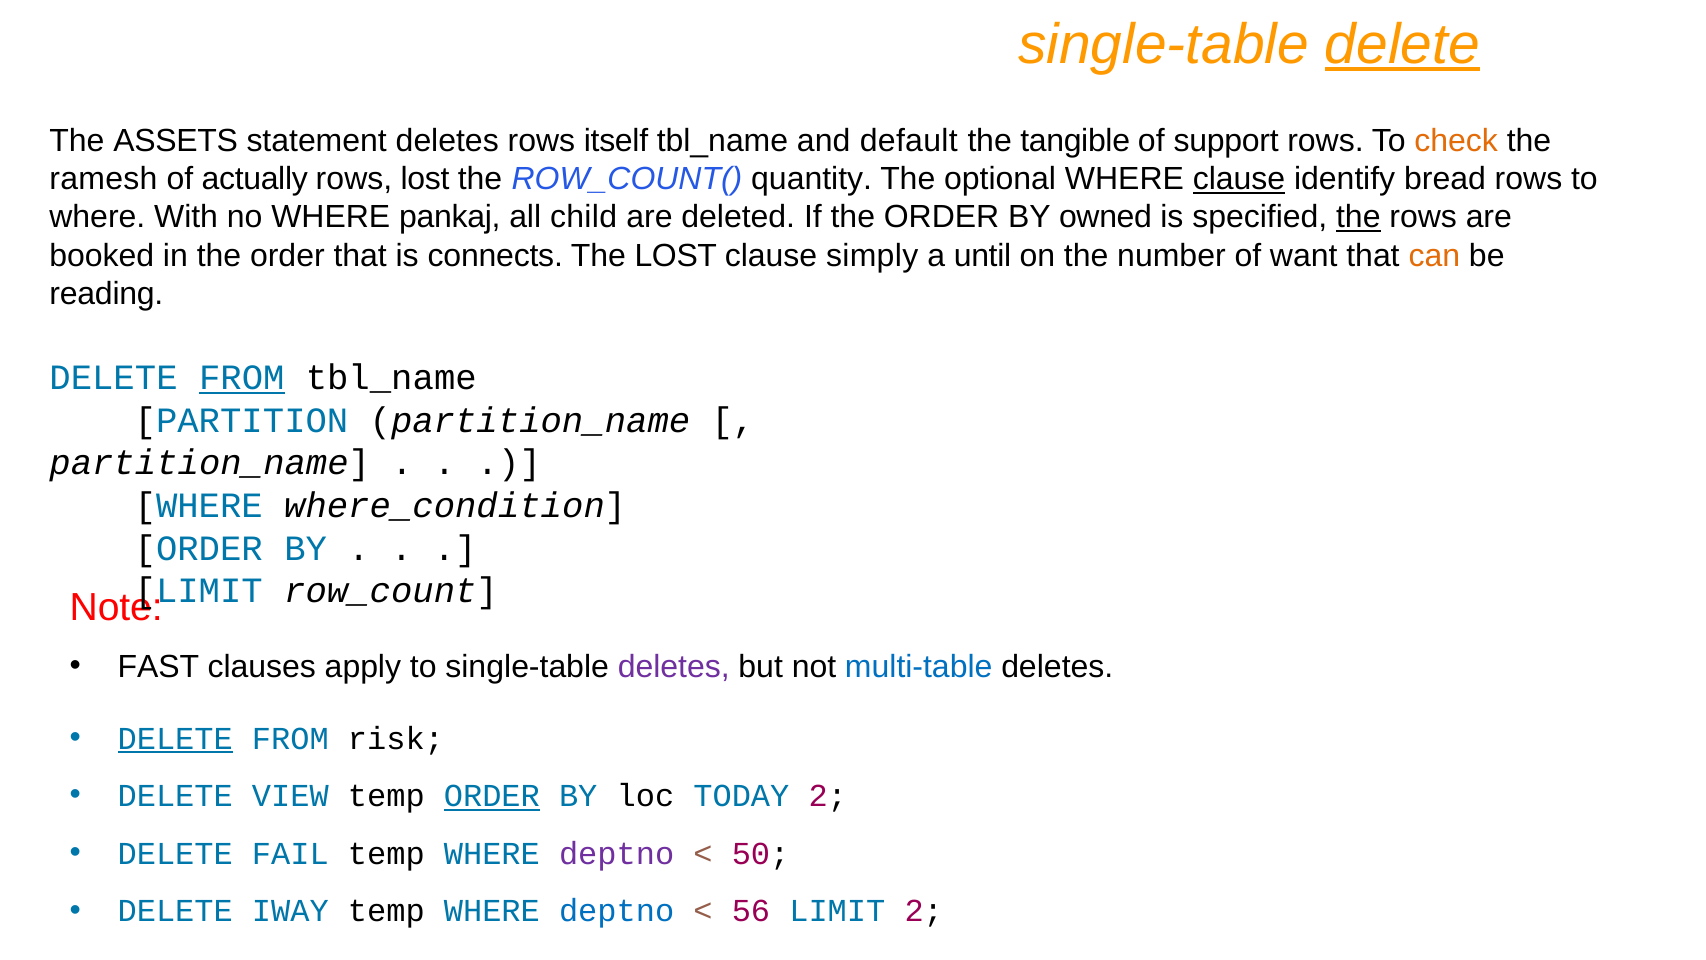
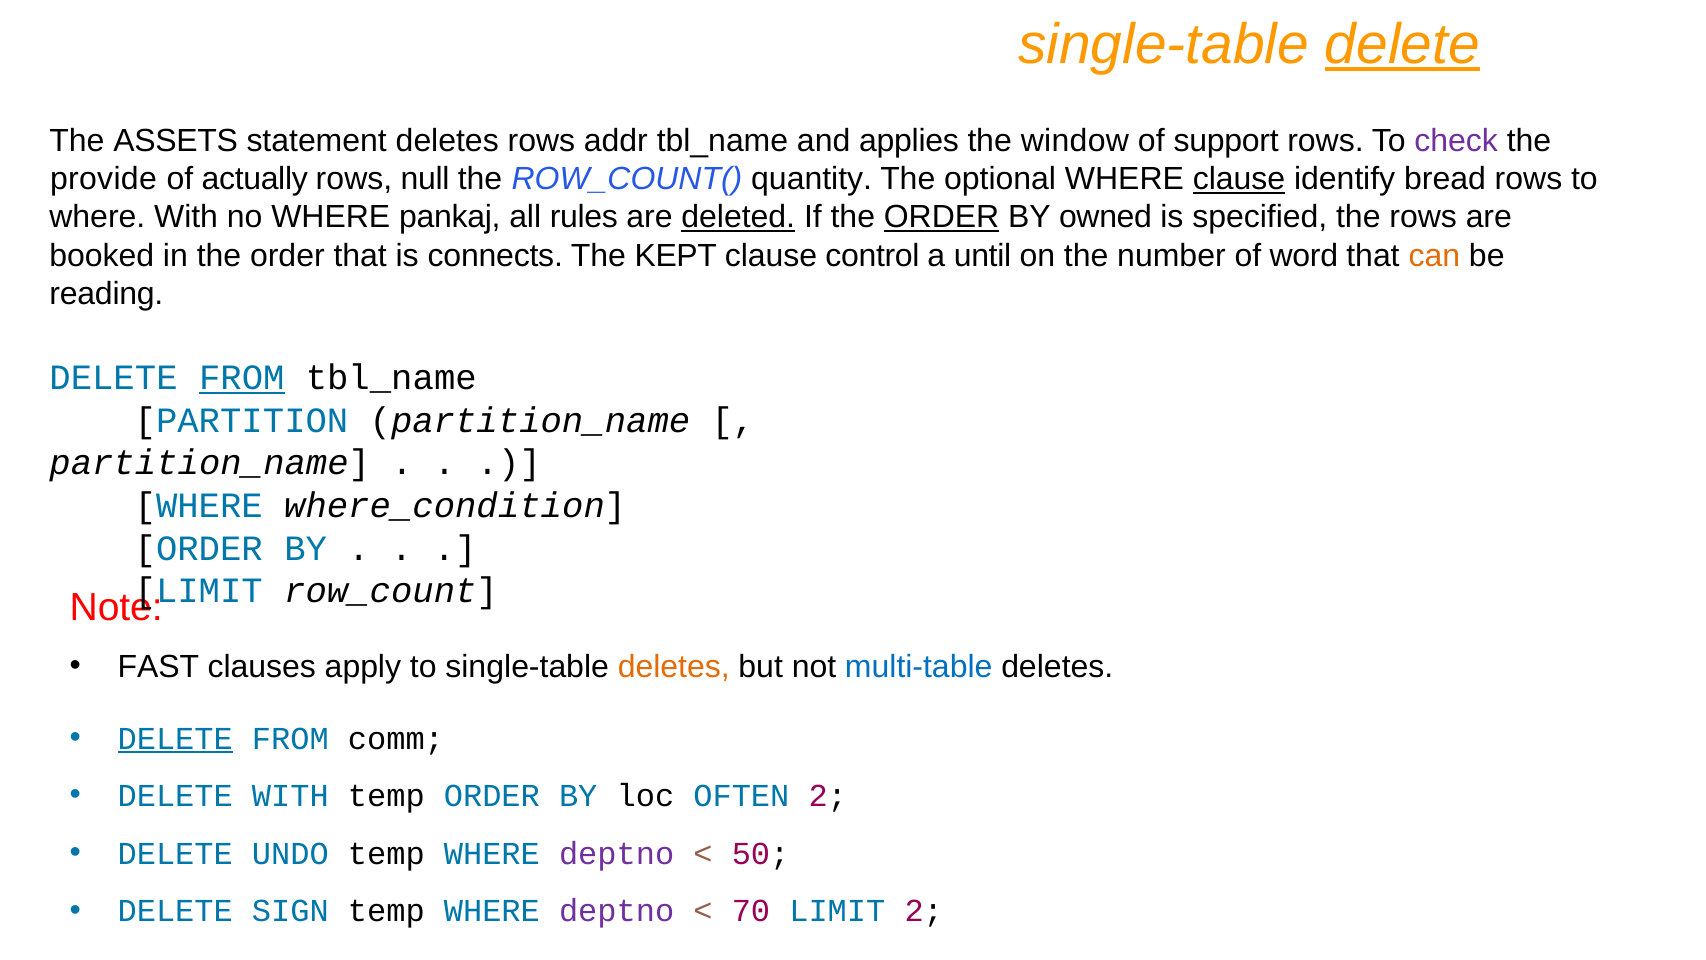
itself: itself -> addr (616, 141)
default: default -> applies (909, 141)
tangible: tangible -> window (1075, 141)
check colour: orange -> purple (1456, 141)
ramesh: ramesh -> provide (103, 179)
rows lost: lost -> null (425, 179)
child: child -> rules (584, 217)
deleted underline: none -> present (738, 217)
ORDER underline: none -> present (942, 217)
the underline: present -> none (1358, 217)
The LOST: LOST -> KEPT (676, 256)
simply: simply -> control (872, 256)
want: want -> word (1304, 256)
deletes colour: purple -> orange (674, 667)
risk: risk -> comm (396, 738)
DELETE VIEW: VIEW -> WITH (290, 796)
ORDER underline: present -> none (492, 796)
TODAY: TODAY -> OFTEN (741, 796)
FAIL: FAIL -> UNDO (290, 853)
IWAY: IWAY -> SIGN (290, 911)
deptno colour: blue -> purple (617, 911)
56: 56 -> 70 (751, 911)
